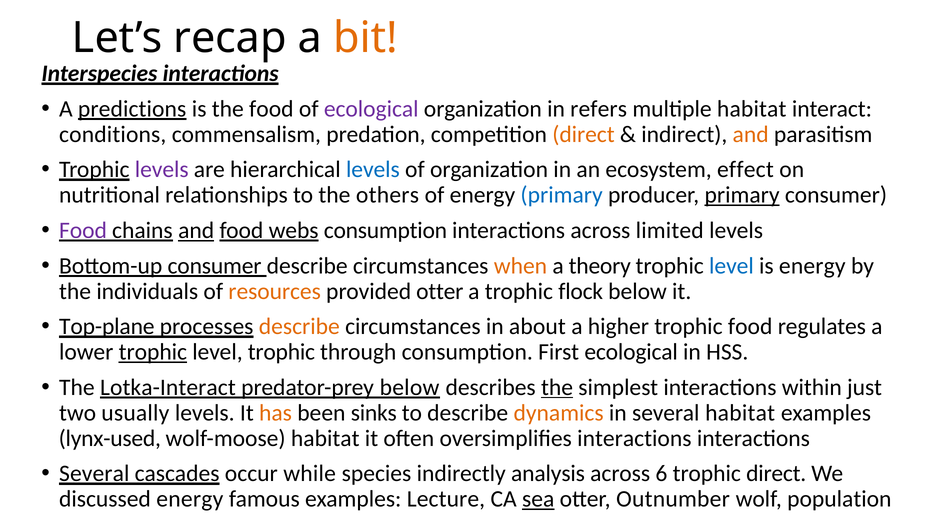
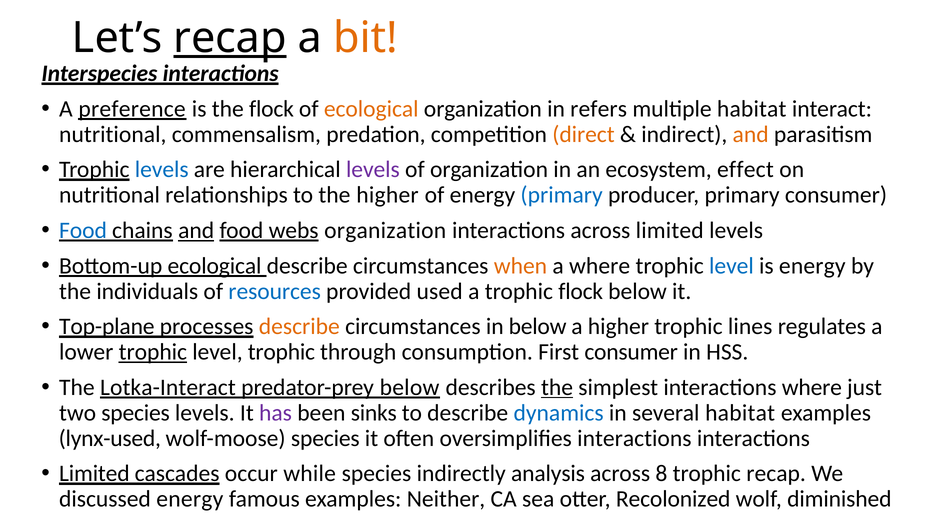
recap underline: none -> present (230, 38)
predictions: predictions -> preference (132, 109)
the food: food -> flock (271, 109)
ecological colour: purple -> orange (371, 109)
conditions: conditions -> nutritional (113, 134)
levels colour: purple -> blue (162, 169)
levels colour: blue -> purple (373, 169)
the others: others -> higher (387, 195)
primary underline: present -> none (742, 195)
Food colour: purple -> blue (83, 230)
webs consumption: consumption -> organization (385, 230)
Bottom-up consumer: consumer -> ecological (215, 265)
a theory: theory -> where (600, 265)
resources colour: orange -> blue (275, 291)
provided otter: otter -> used (440, 291)
in about: about -> below (538, 326)
trophic food: food -> lines (750, 326)
First ecological: ecological -> consumer (631, 352)
interactions within: within -> where (812, 387)
two usually: usually -> species (136, 412)
has colour: orange -> purple (276, 412)
dynamics colour: orange -> blue (559, 412)
wolf-moose habitat: habitat -> species (325, 438)
Several: Several -> Limited (94, 473)
6: 6 -> 8 (661, 473)
trophic direct: direct -> recap (776, 473)
Lecture: Lecture -> Neither (446, 499)
sea underline: present -> none (538, 499)
Outnumber: Outnumber -> Recolonized (673, 499)
population: population -> diminished (839, 499)
